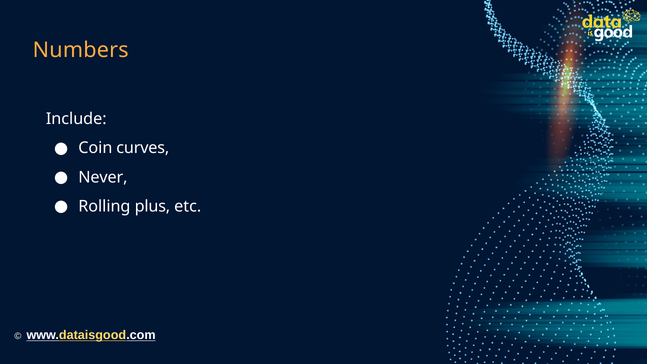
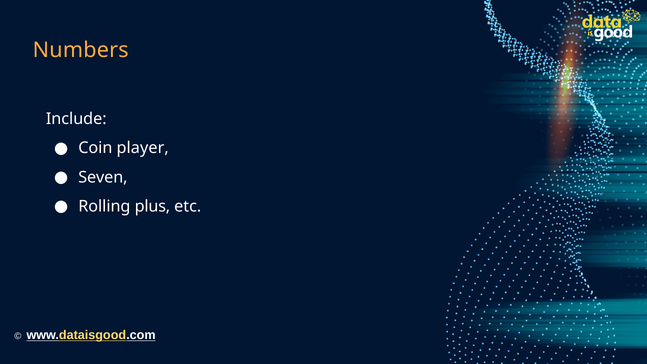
curves: curves -> player (143, 148)
Never: Never -> Seven (103, 177)
